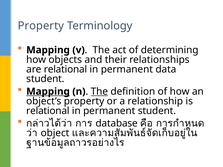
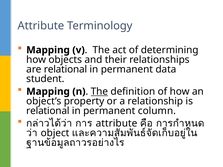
Property: Property -> Attribute (41, 26)
Mapping underline: present -> none (48, 92)
permanent student: student -> column (157, 111)
database: database -> attribute (117, 124)
